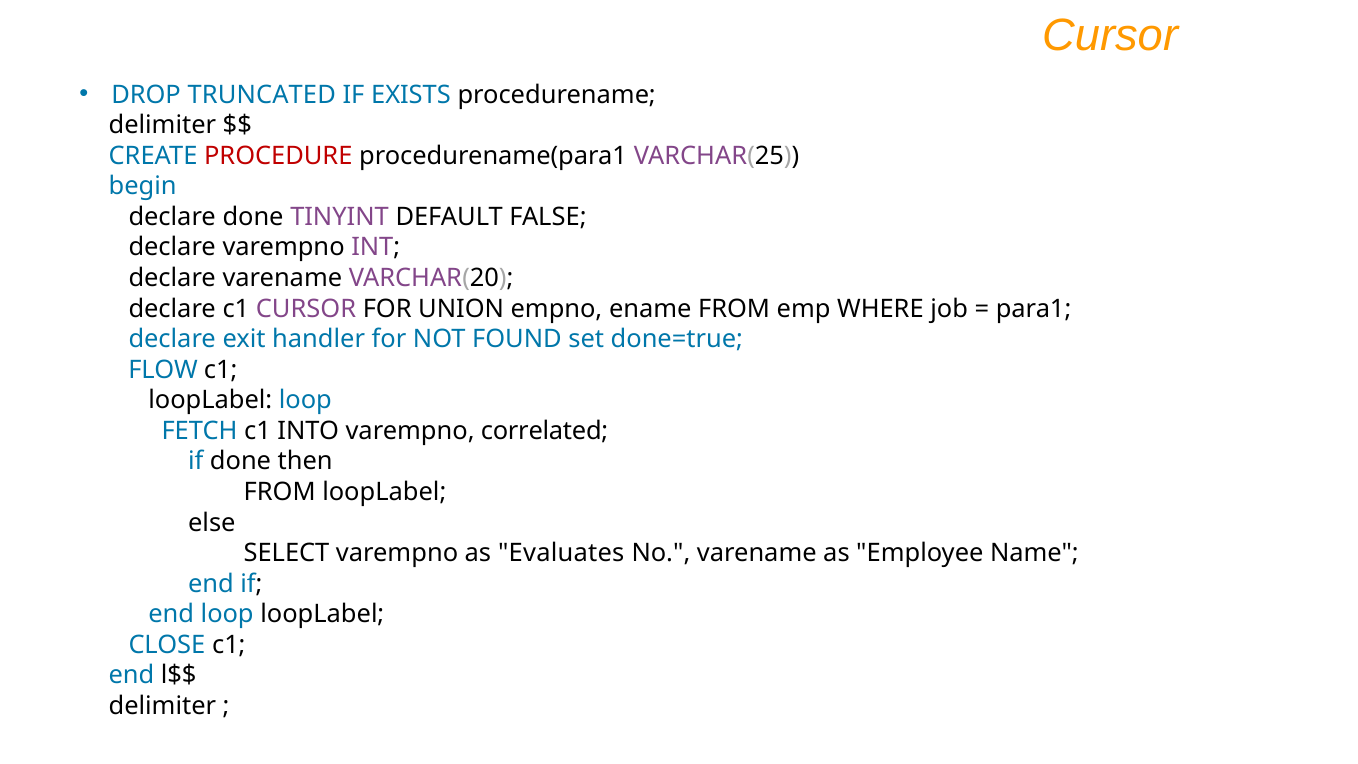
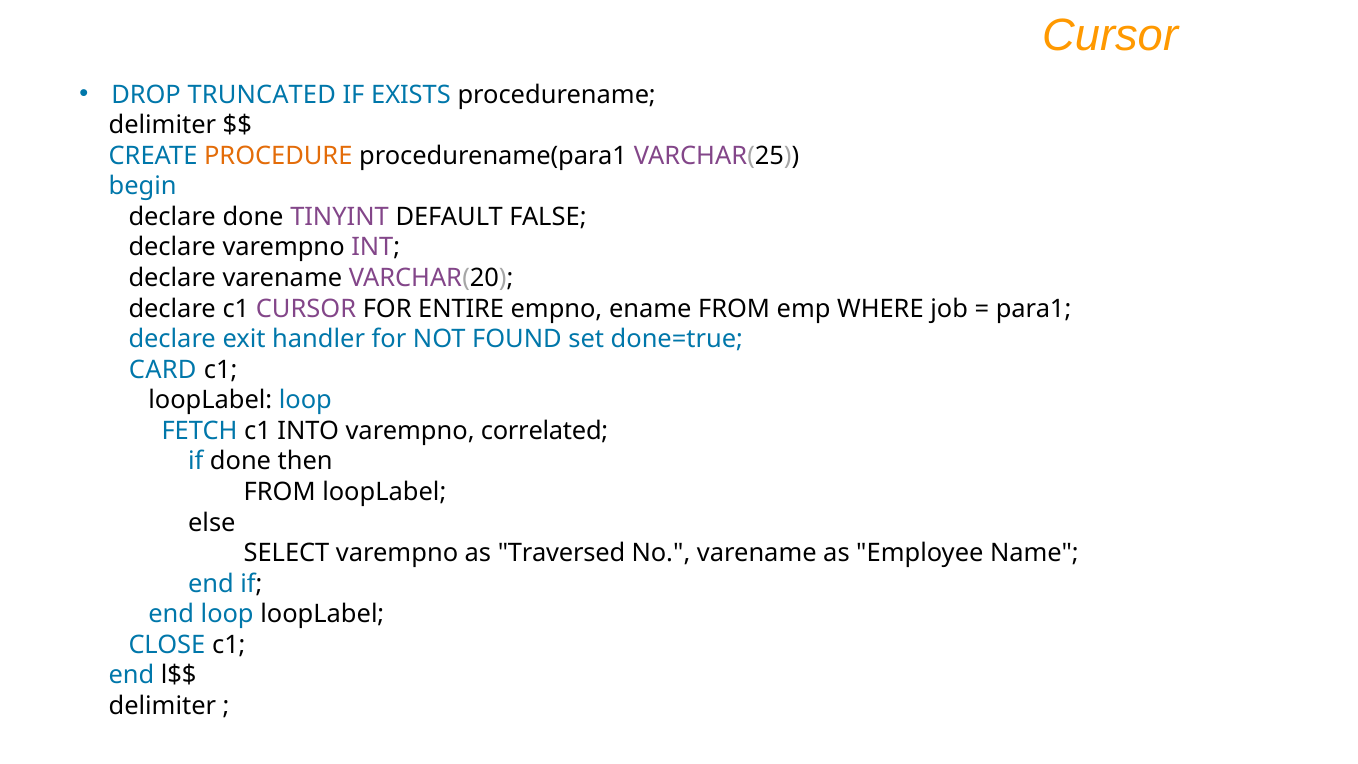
PROCEDURE colour: red -> orange (278, 156)
UNION: UNION -> ENTIRE (461, 309)
FLOW: FLOW -> CARD (163, 370)
Evaluates: Evaluates -> Traversed (561, 553)
